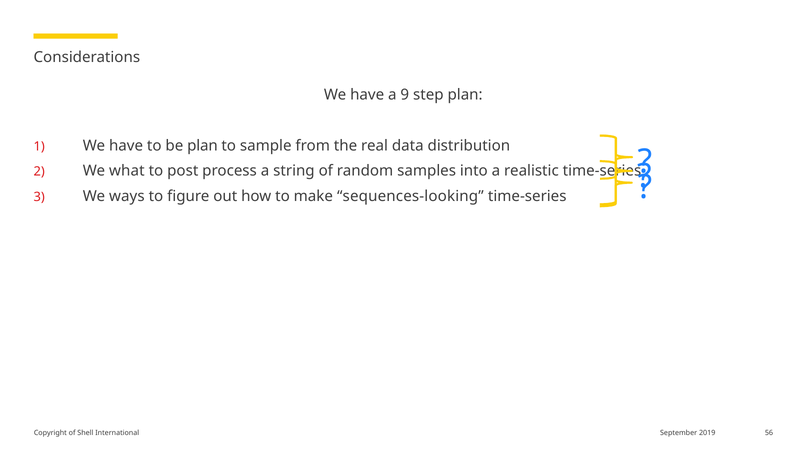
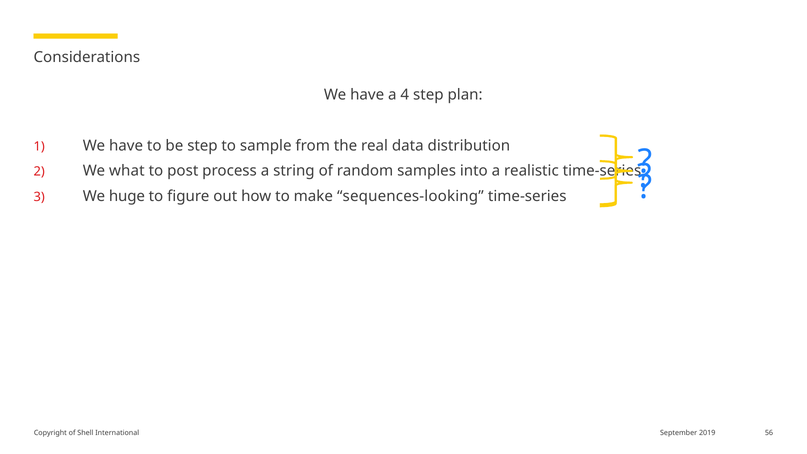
9: 9 -> 4 (405, 95)
be plan: plan -> step (202, 146)
ways: ways -> huge (127, 196)
